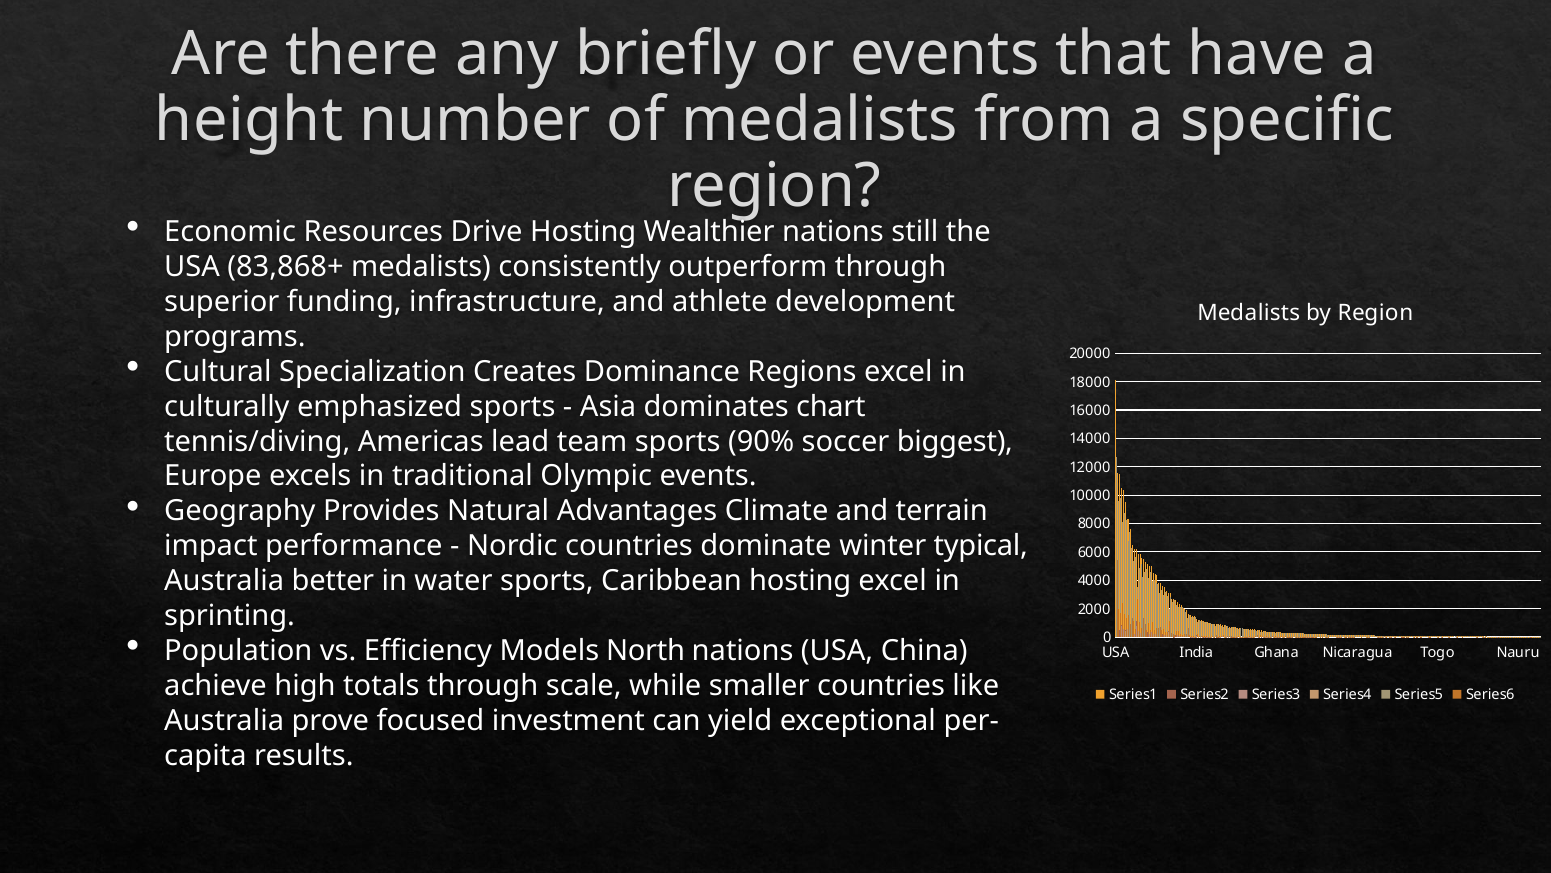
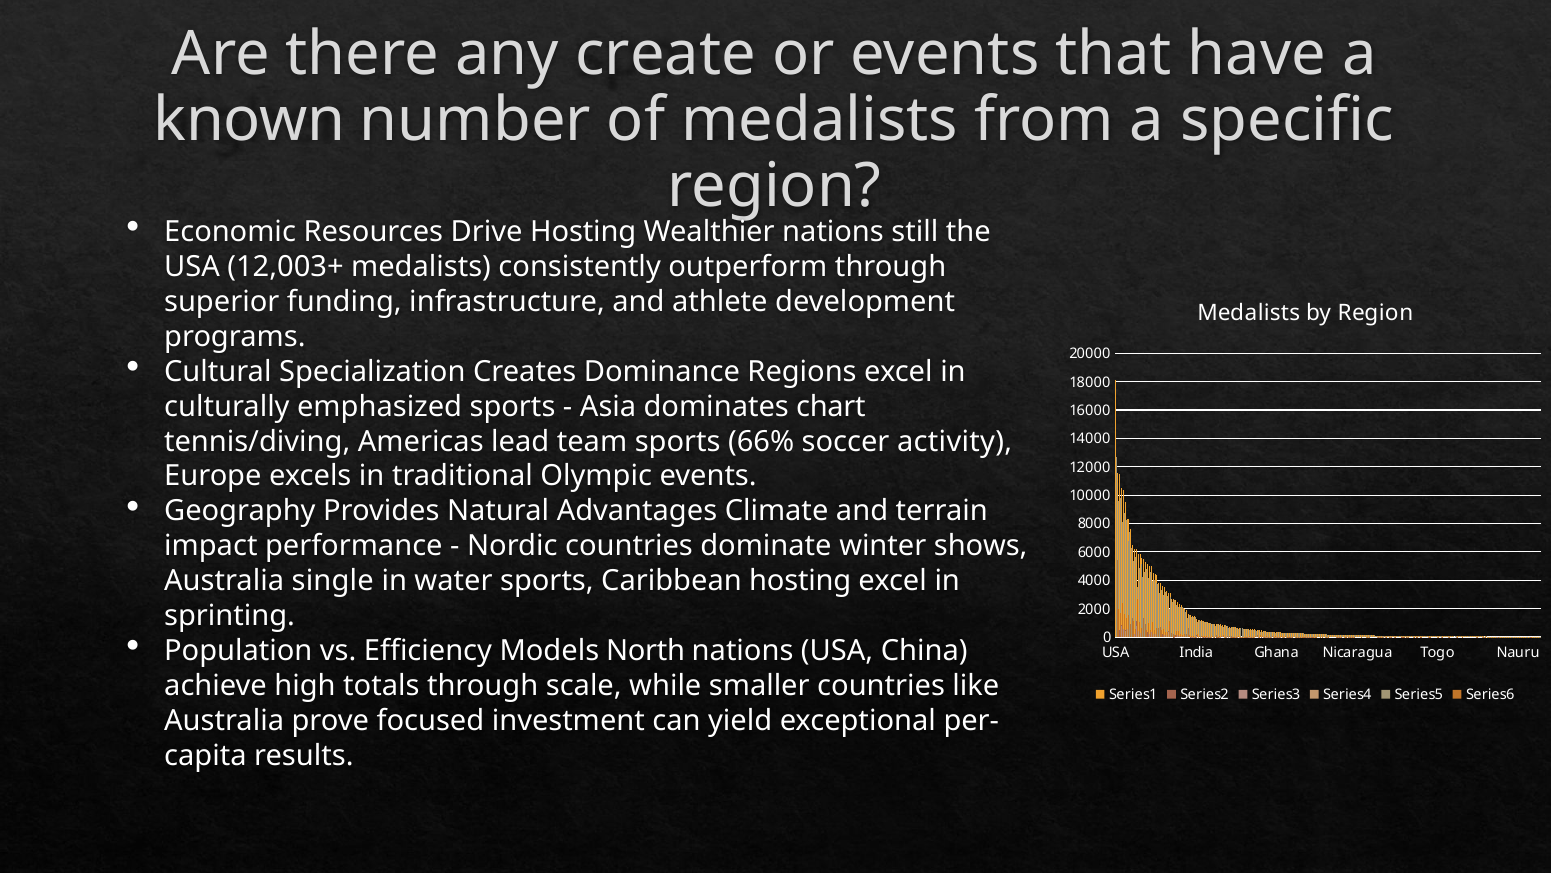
briefly: briefly -> create (666, 54)
height: height -> known (250, 120)
83,868+: 83,868+ -> 12,003+ (286, 267)
90%: 90% -> 66% (761, 441)
biggest: biggest -> activity (955, 441)
typical: typical -> shows (981, 546)
better: better -> single (333, 581)
